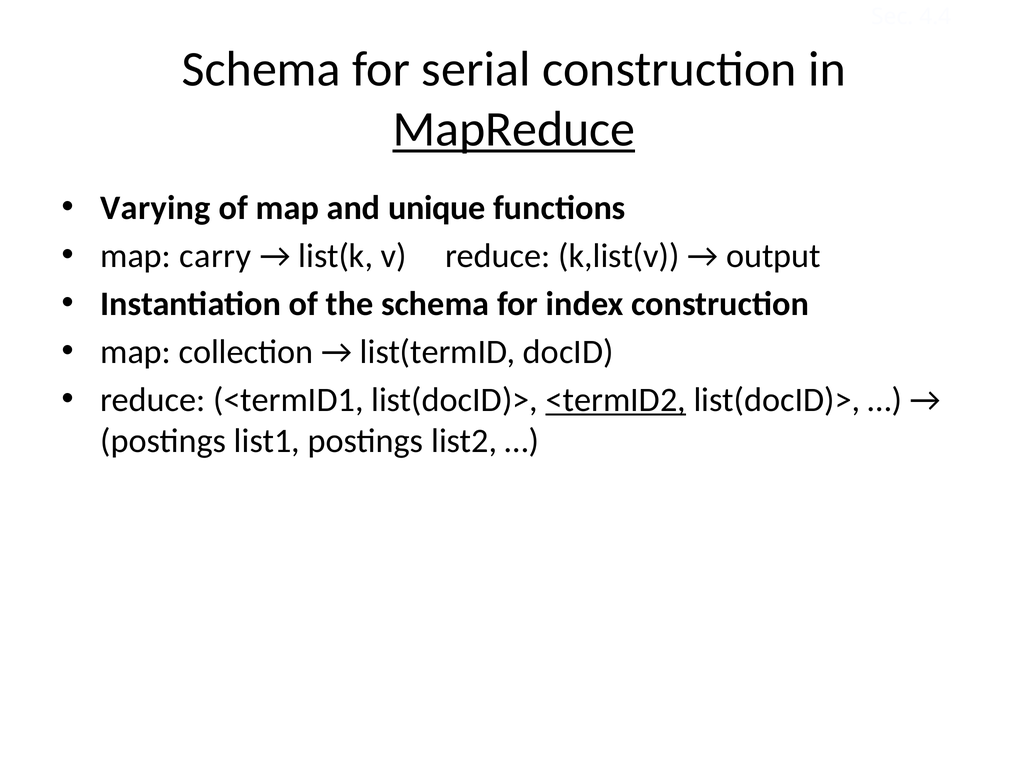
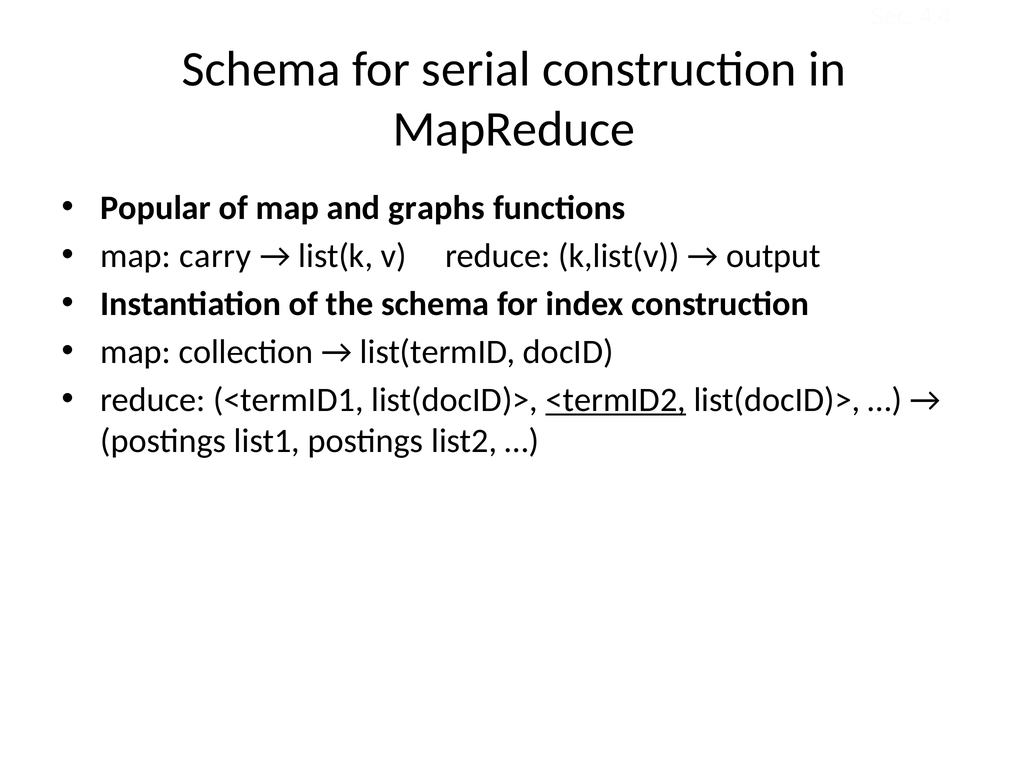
MapReduce underline: present -> none (514, 129)
Varying: Varying -> Popular (156, 208)
unique: unique -> graphs (437, 208)
